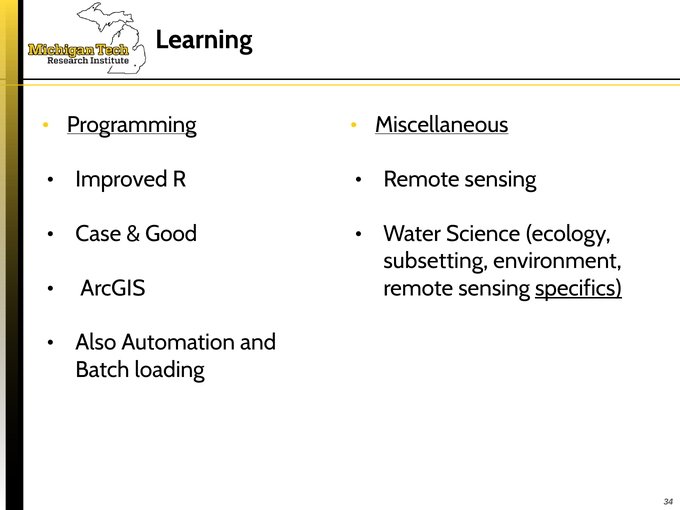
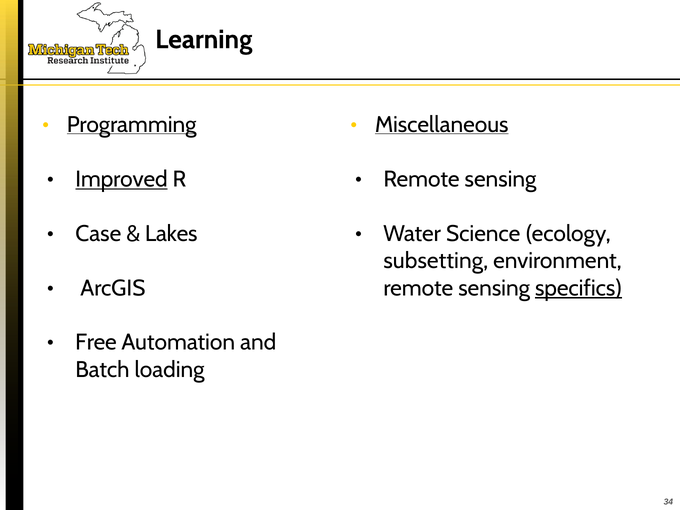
Improved underline: none -> present (121, 179)
Good: Good -> Lakes (171, 234)
Also: Also -> Free (96, 343)
